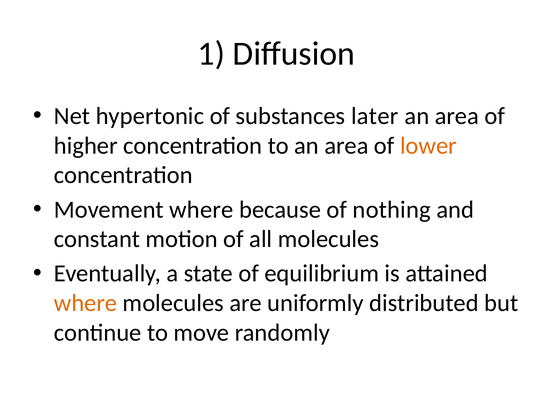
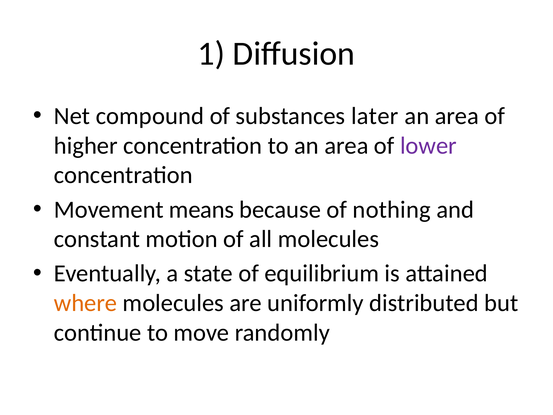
hypertonic: hypertonic -> compound (150, 116)
lower colour: orange -> purple (428, 146)
Movement where: where -> means (202, 209)
